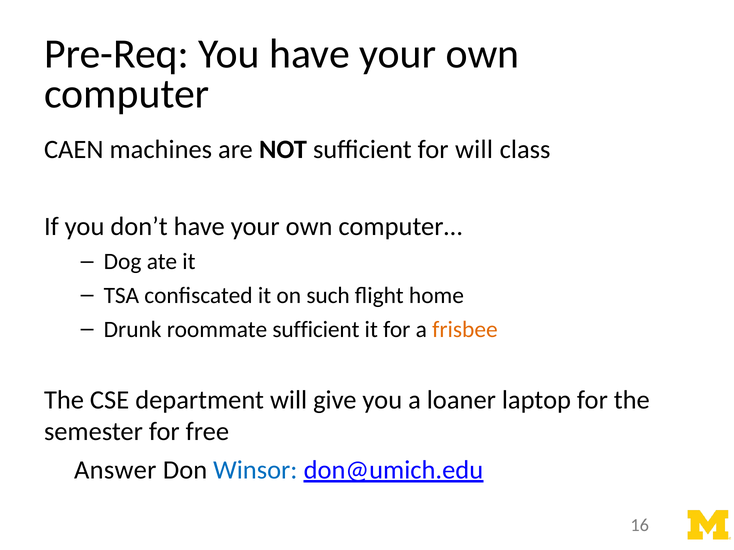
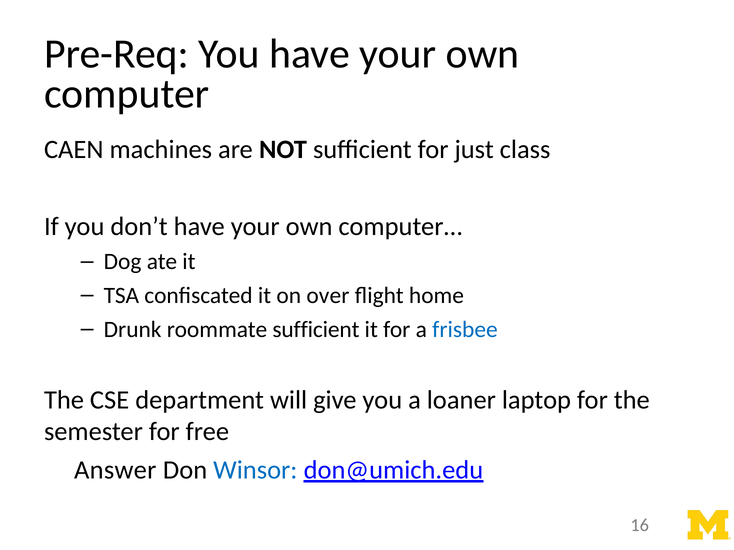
for will: will -> just (474, 150)
such: such -> over (328, 296)
frisbee colour: orange -> blue (465, 330)
